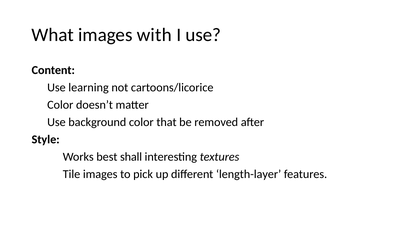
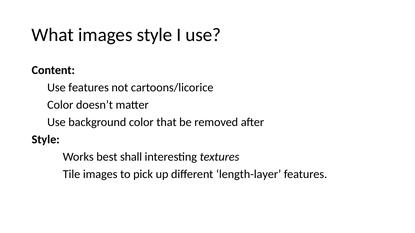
images with: with -> style (155, 35)
Use learning: learning -> features (89, 88)
